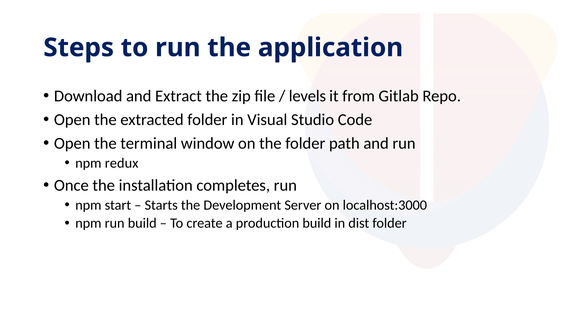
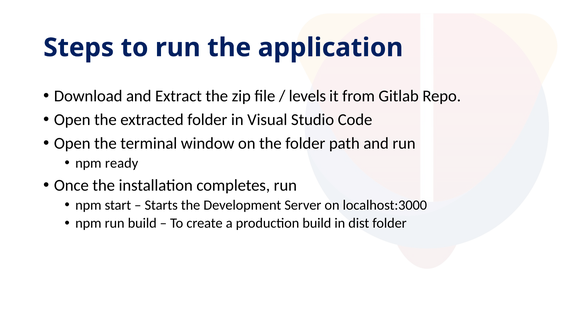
redux: redux -> ready (122, 163)
